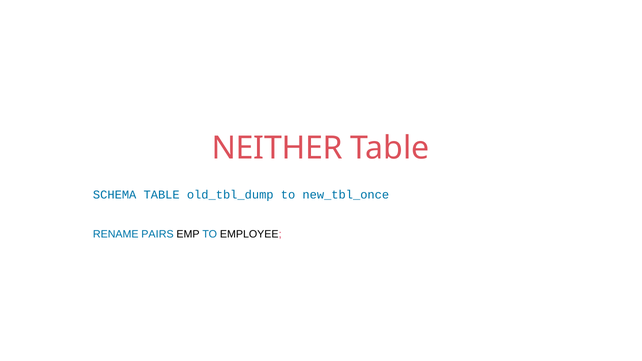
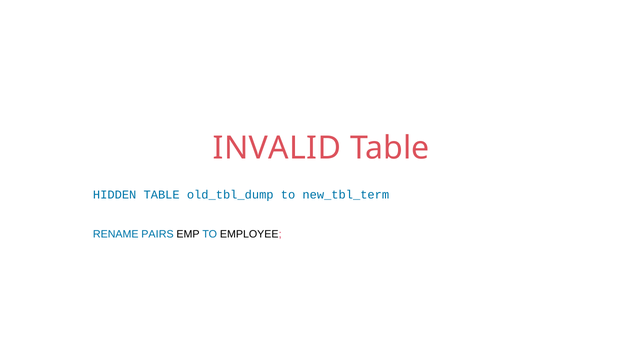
NEITHER: NEITHER -> INVALID (277, 148)
SCHEMA: SCHEMA -> HIDDEN (115, 195)
new_tbl_once: new_tbl_once -> new_tbl_term (346, 195)
